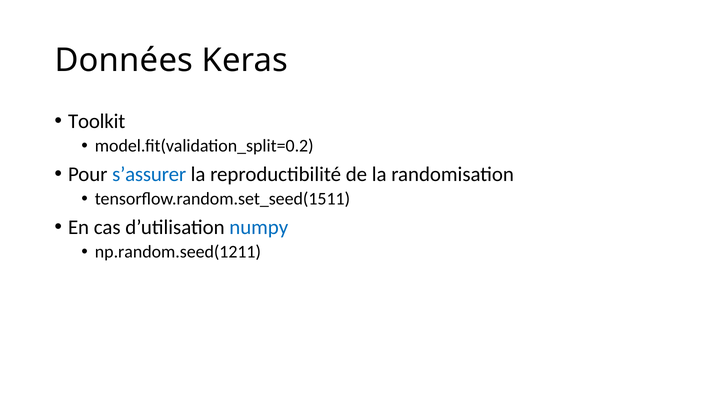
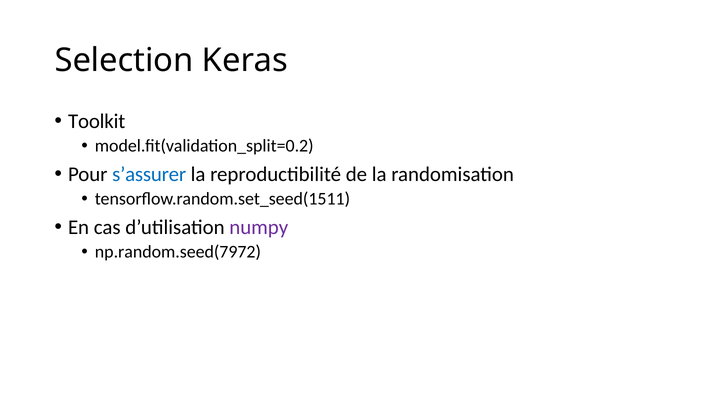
Données: Données -> Selection (124, 60)
numpy colour: blue -> purple (259, 227)
np.random.seed(1211: np.random.seed(1211 -> np.random.seed(7972 (178, 252)
